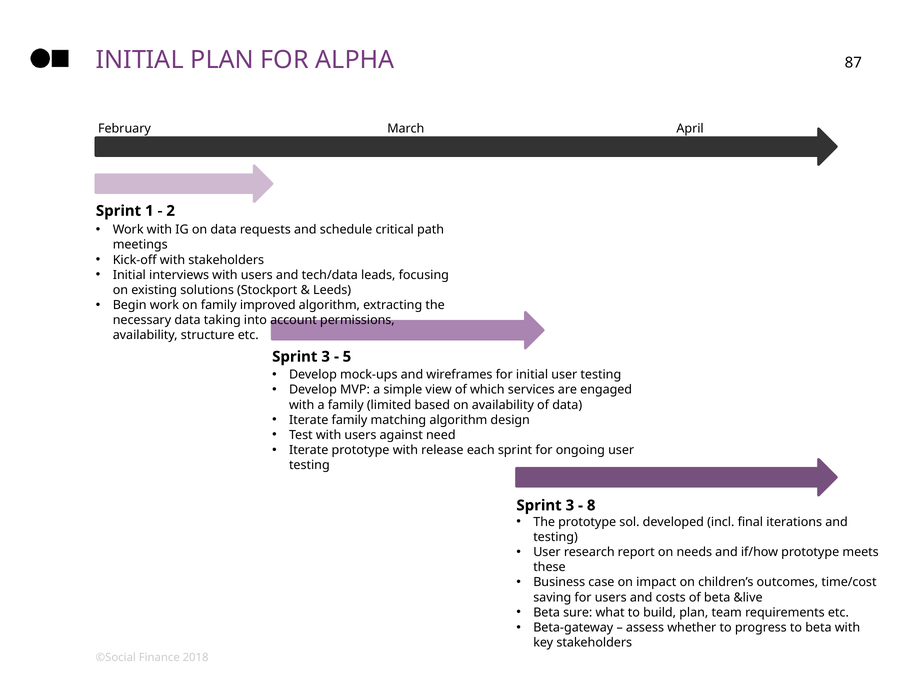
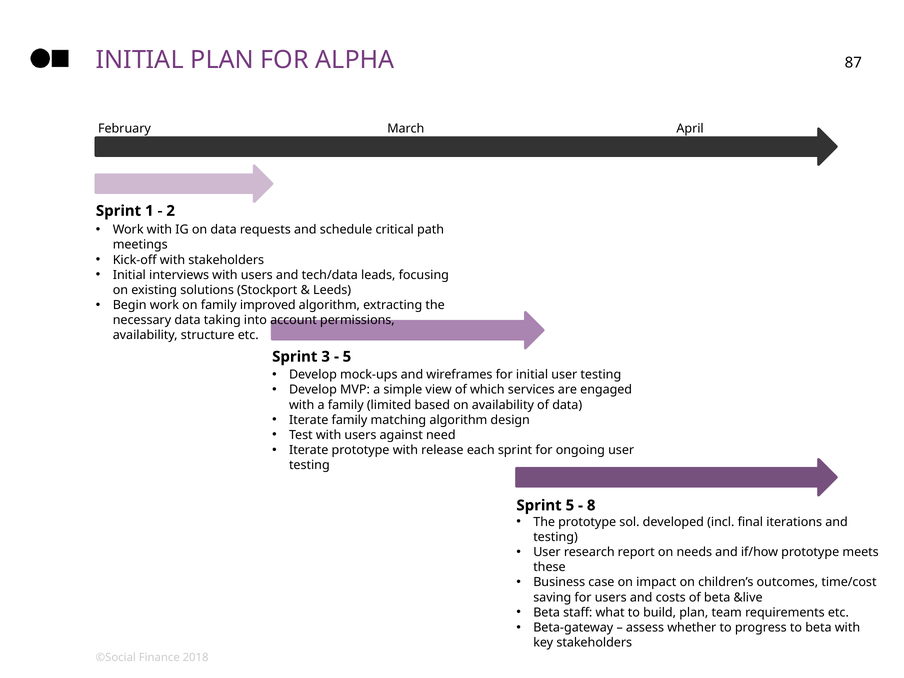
3: 3 -> 5 (570, 505)
sure: sure -> staff (578, 613)
